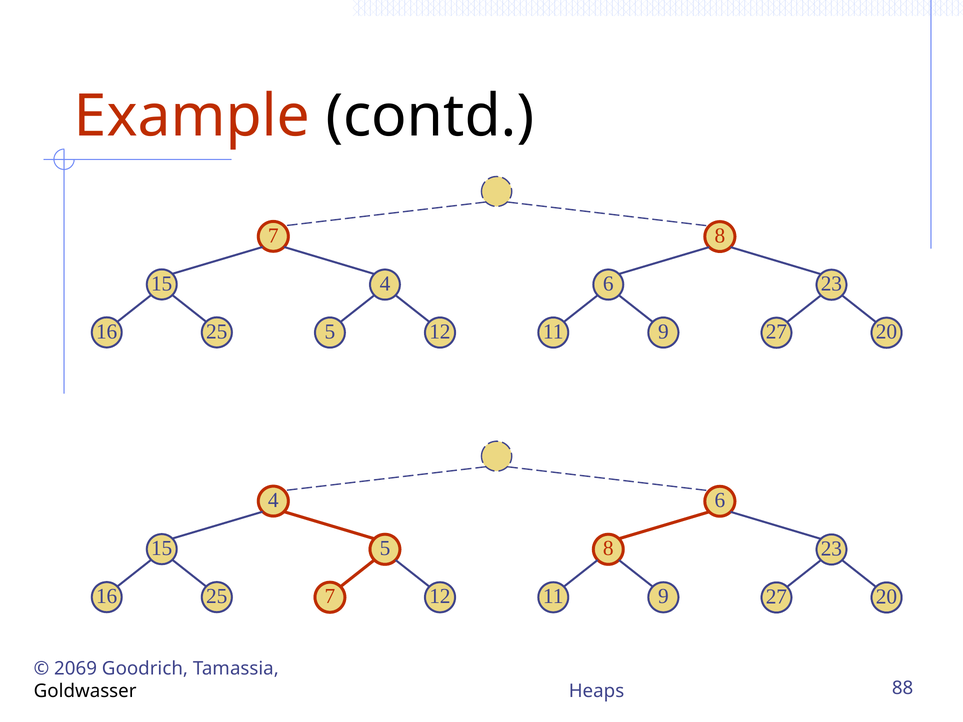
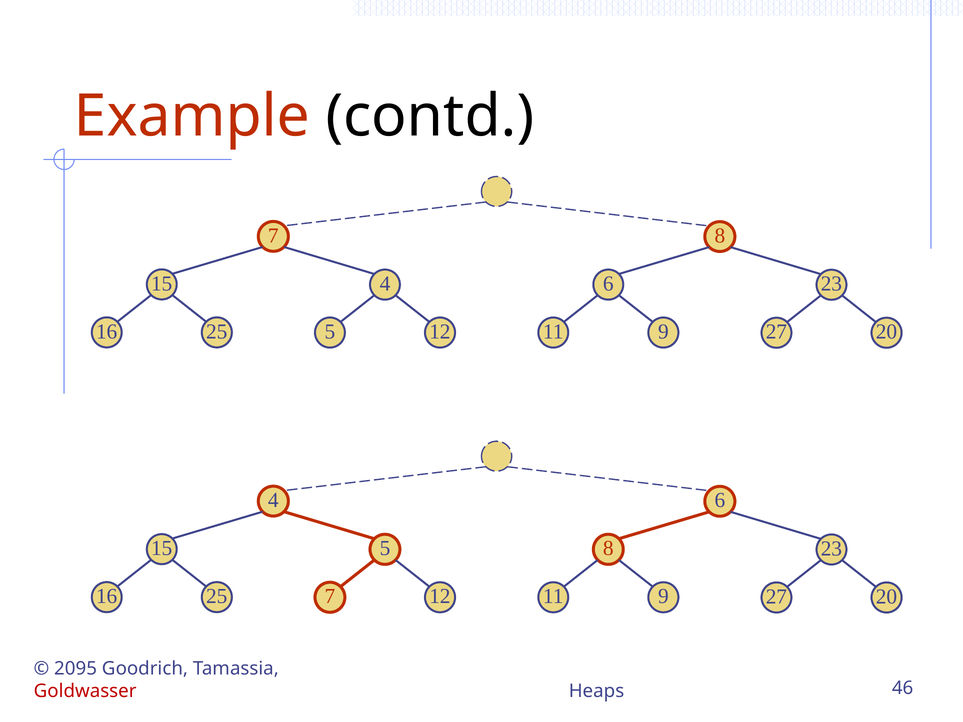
2069: 2069 -> 2095 (76, 669)
Goldwasser colour: black -> red (85, 691)
88: 88 -> 46 (903, 688)
